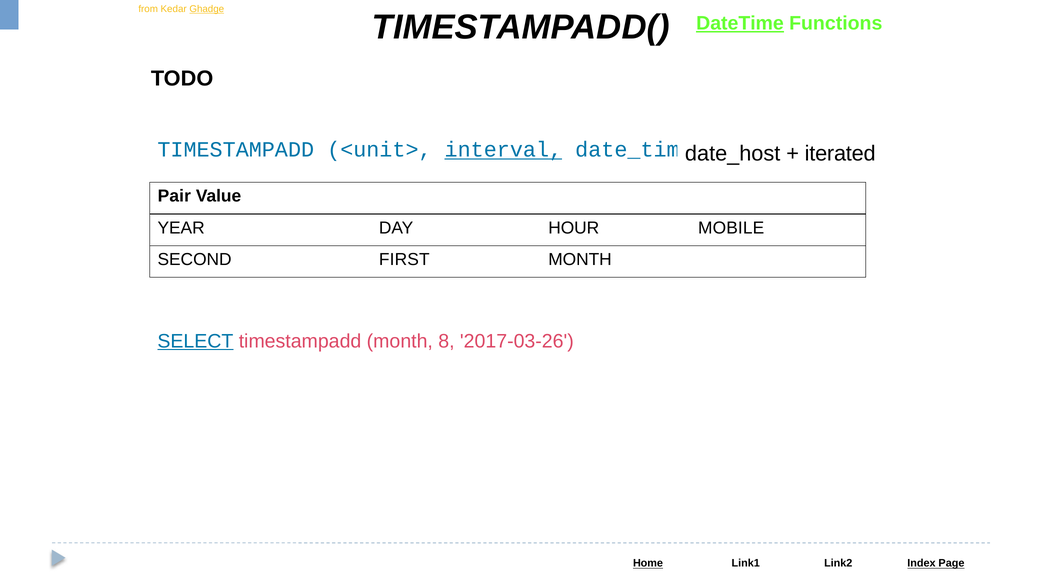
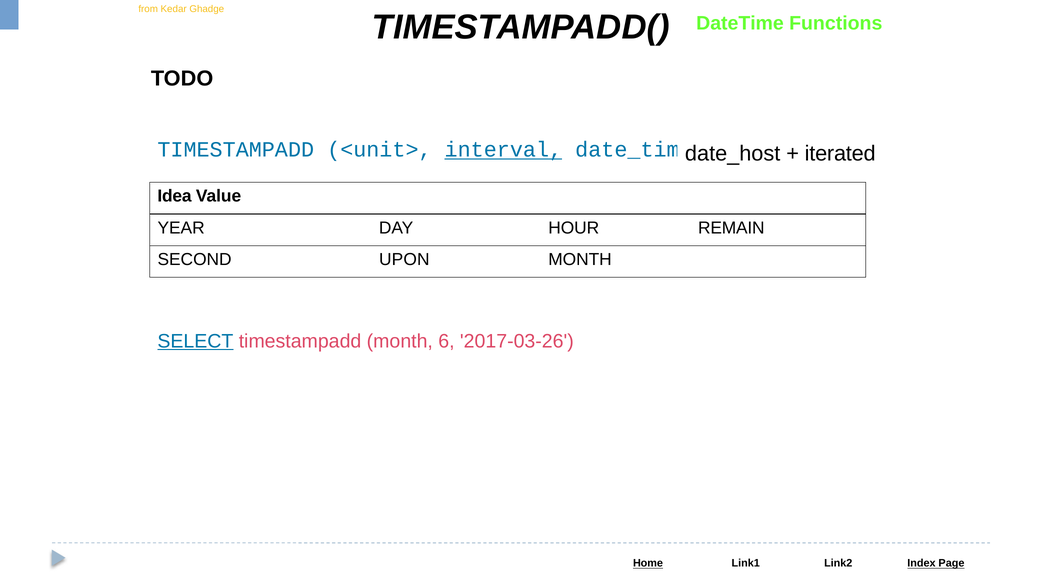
Ghadge underline: present -> none (207, 9)
DateTime underline: present -> none (740, 23)
Pair: Pair -> Idea (174, 196)
MOBILE: MOBILE -> REMAIN (731, 228)
FIRST: FIRST -> UPON (404, 260)
8: 8 -> 6 (446, 341)
